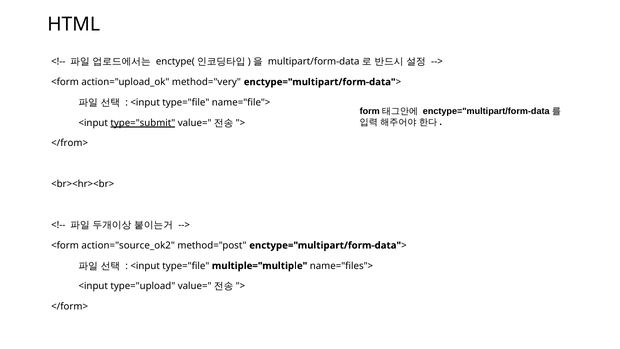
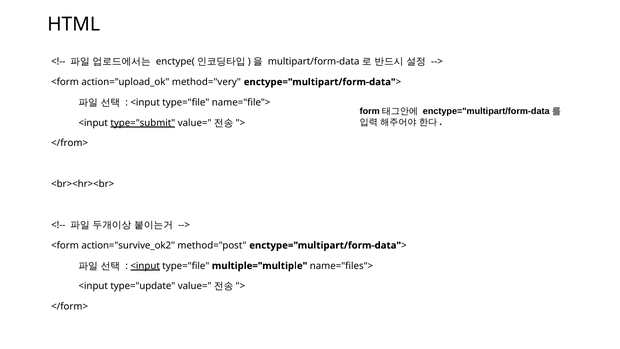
action="source_ok2: action="source_ok2 -> action="survive_ok2 (128, 245)
<input underline: none -> present (145, 266)
type="upload: type="upload -> type="update (143, 286)
